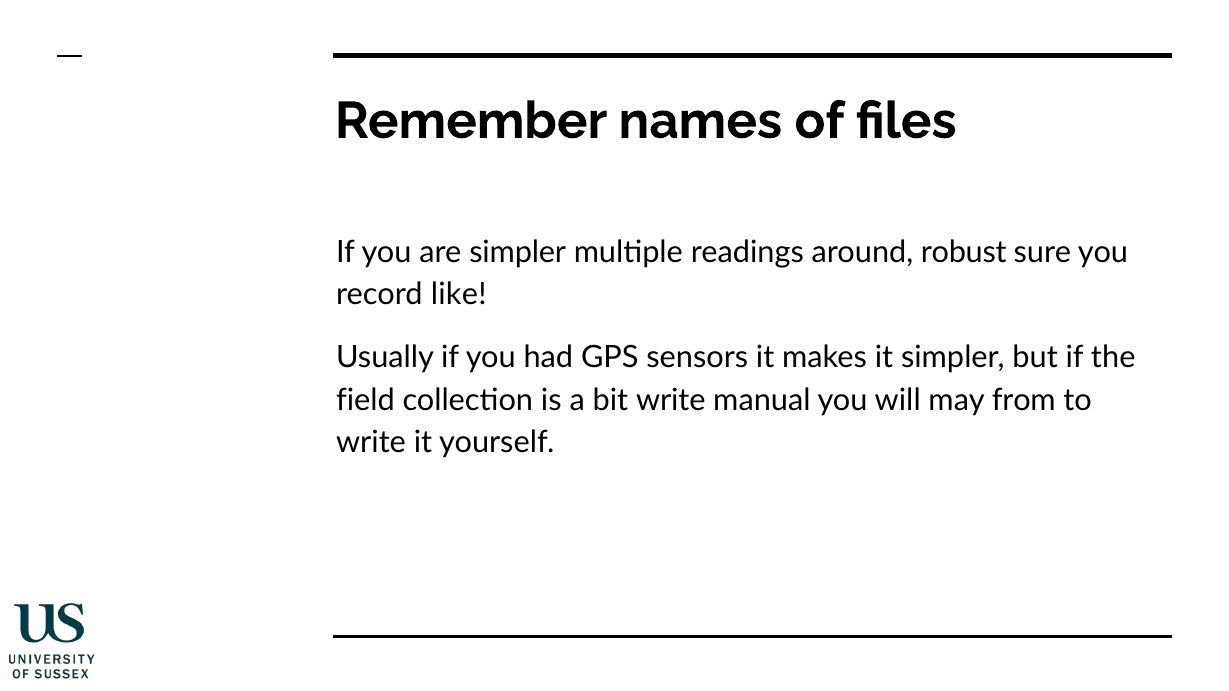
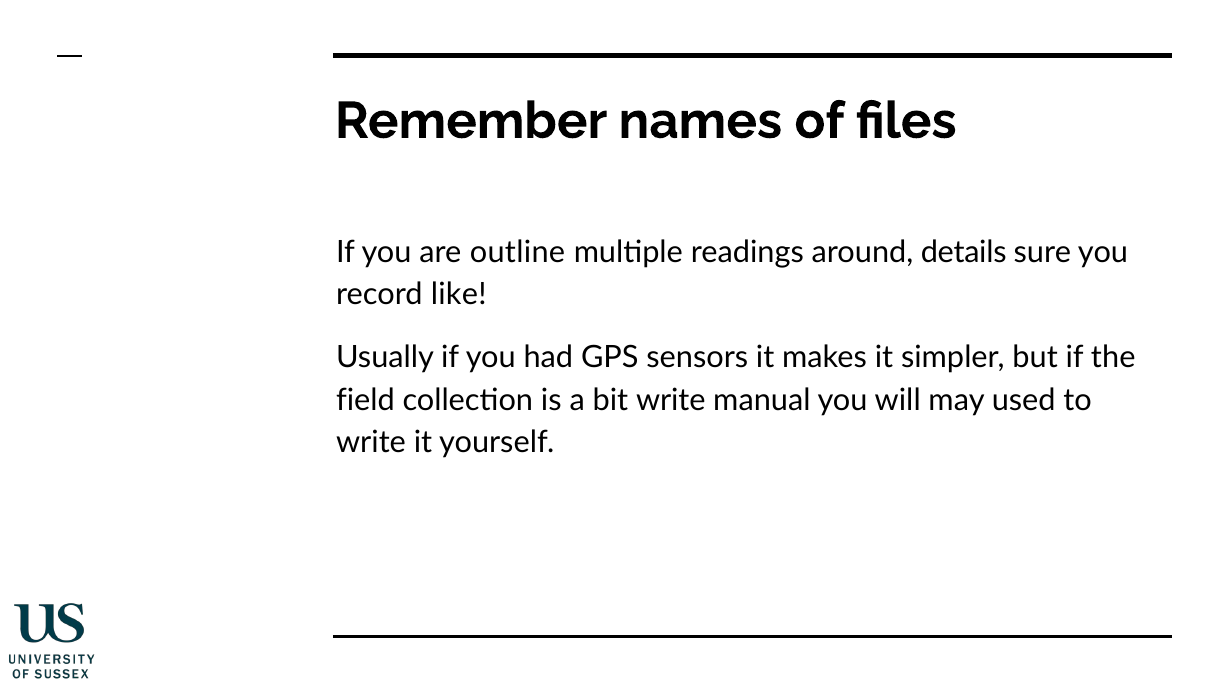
are simpler: simpler -> outline (517, 253)
robust: robust -> details (964, 253)
from: from -> used (1024, 400)
